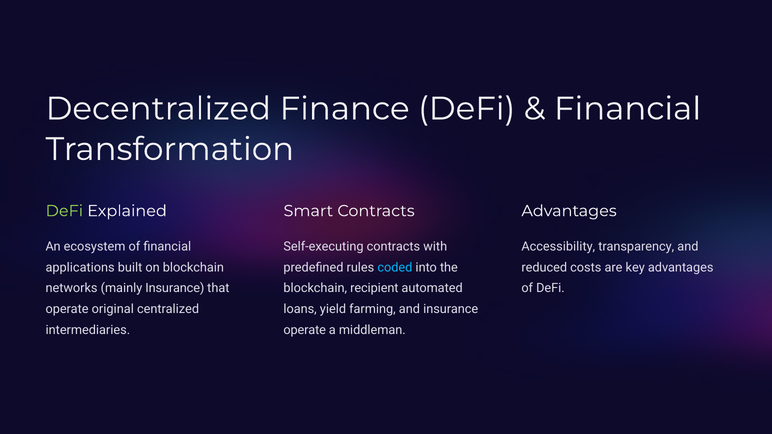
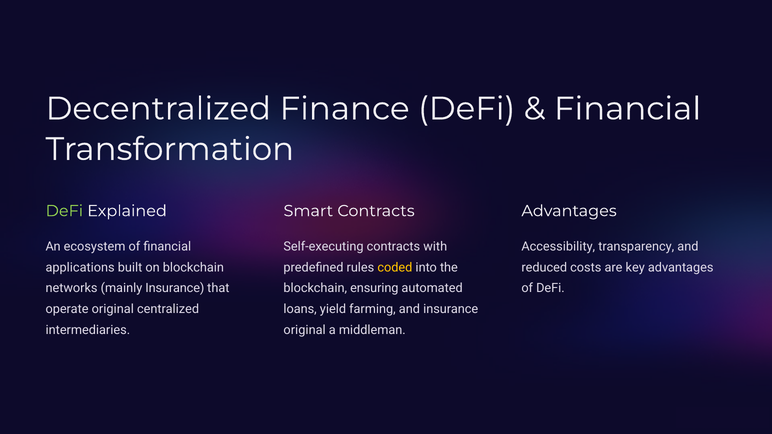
coded colour: light blue -> yellow (395, 268)
recipient: recipient -> ensuring (374, 288)
operate: operate -> original (305, 330)
